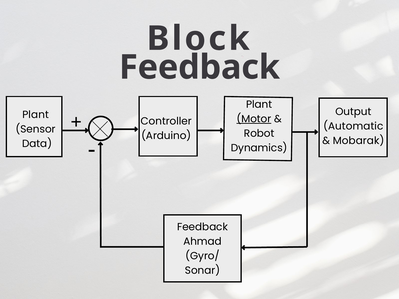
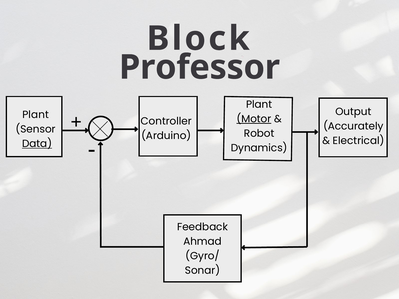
Feedback: Feedback -> Professor (200, 67)
Automatic: Automatic -> Accurately (353, 126)
Mobarak: Mobarak -> Electrical (359, 141)
Data underline: none -> present (37, 144)
